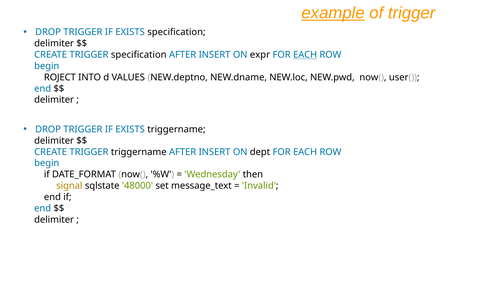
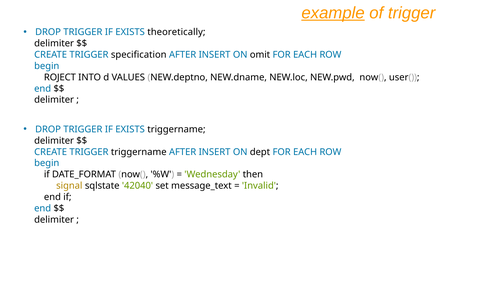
EXISTS specification: specification -> theoretically (176, 32)
expr: expr -> omit (260, 55)
EACH underline: present -> none (305, 55)
48000: 48000 -> 42040 (137, 186)
